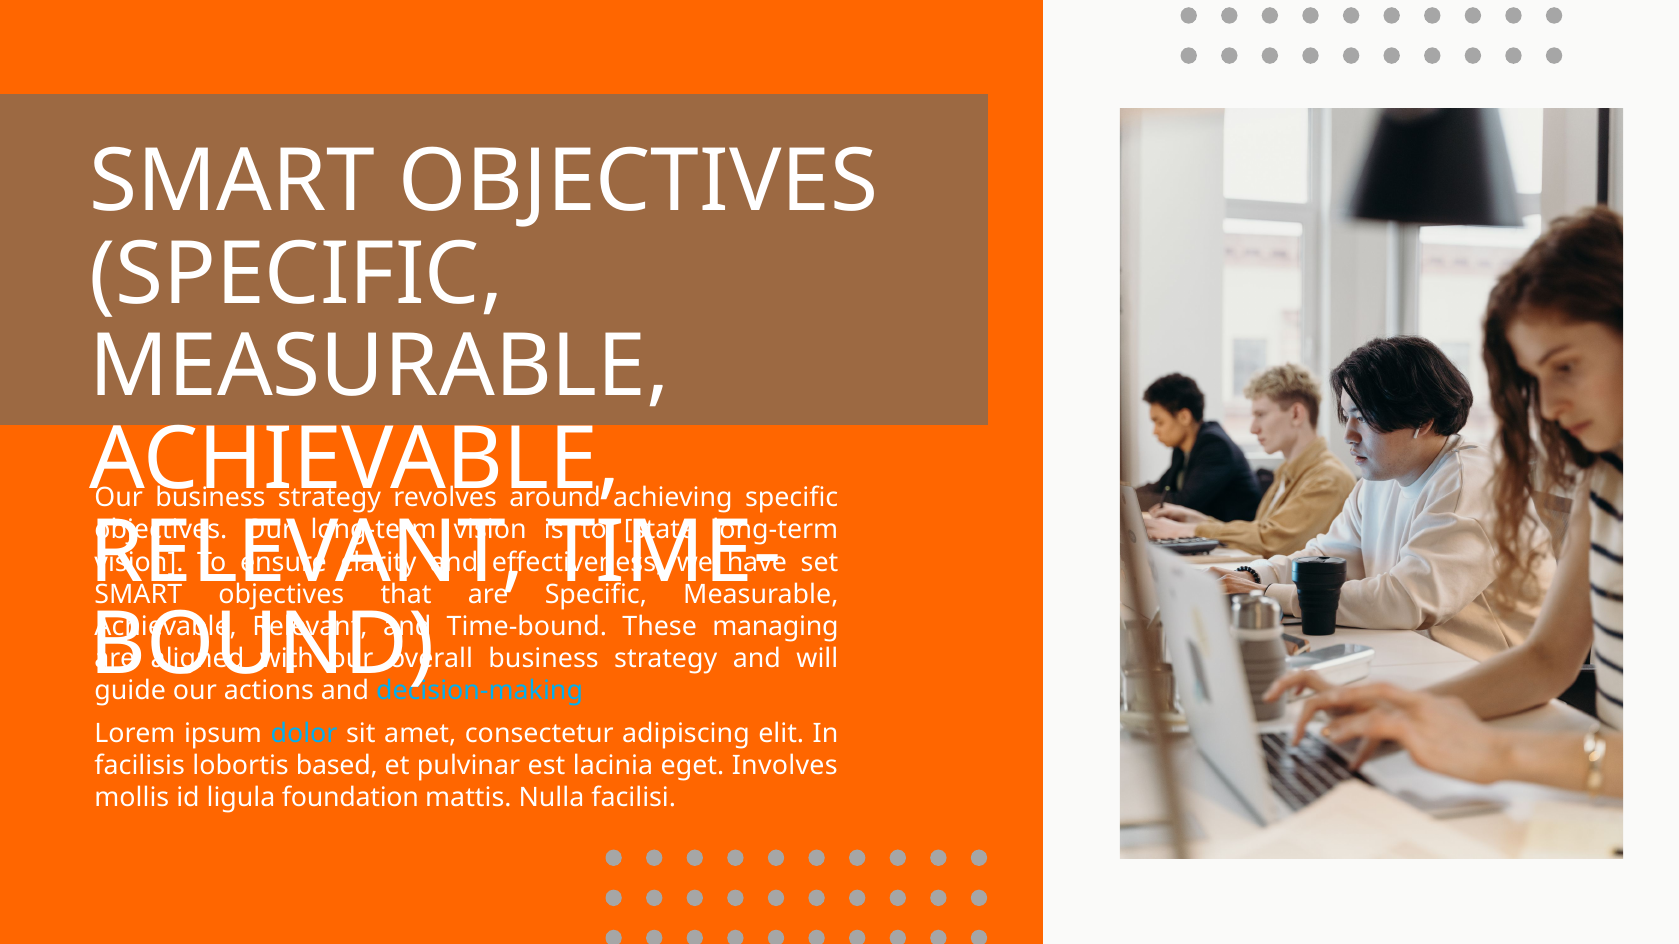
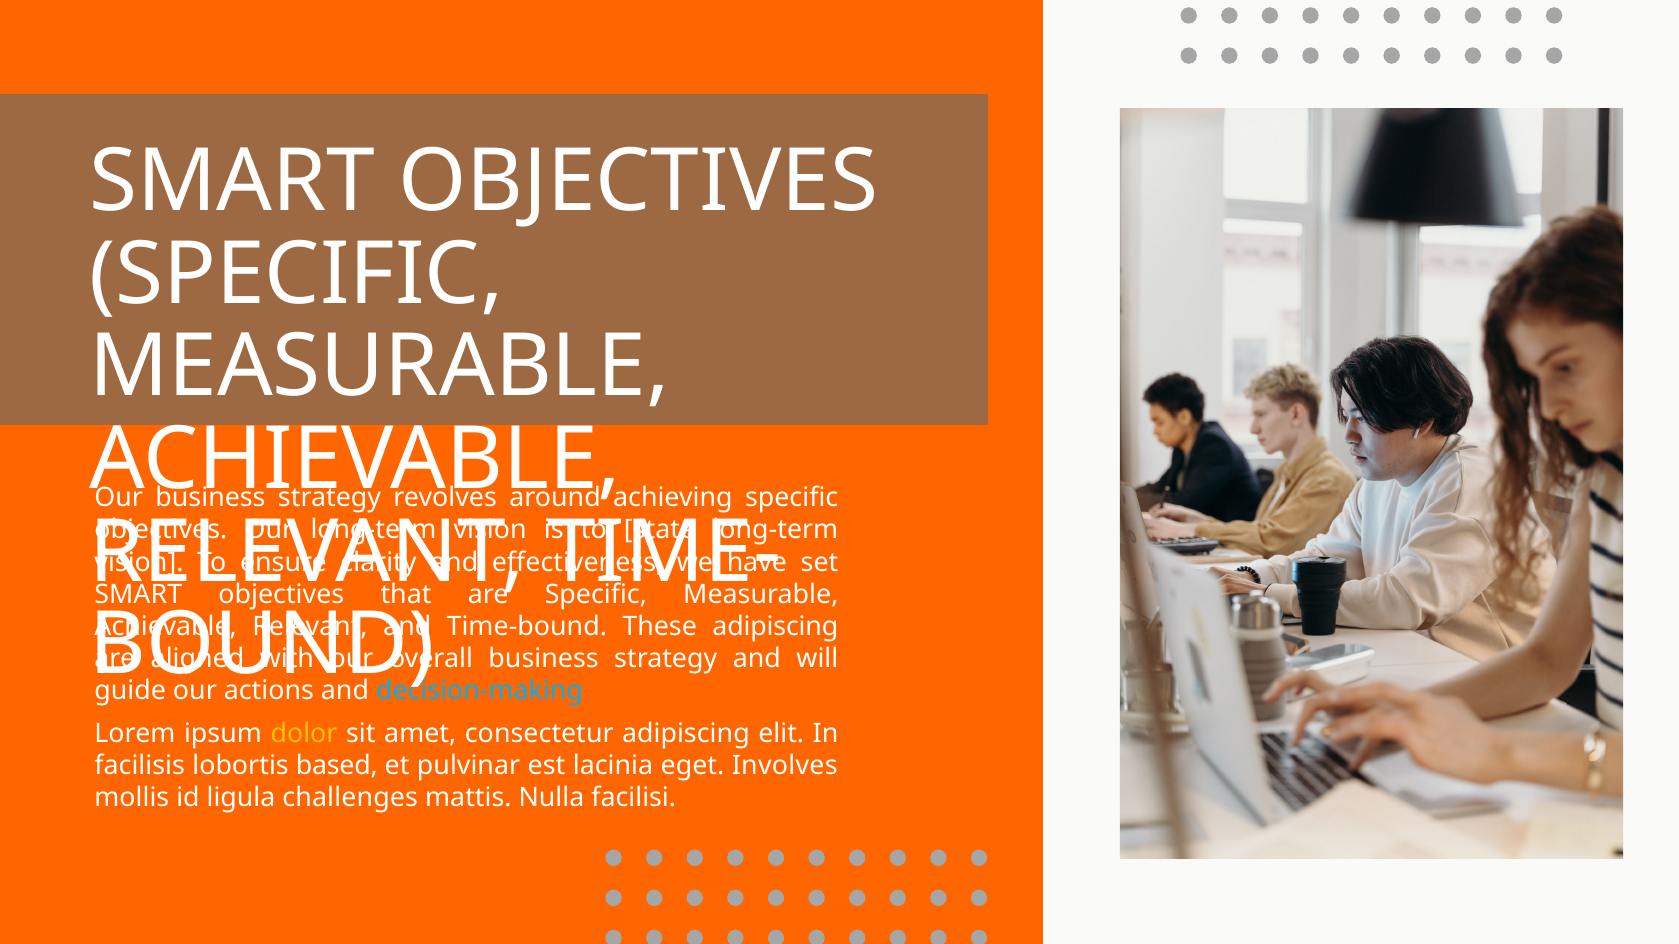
These managing: managing -> adipiscing (775, 627)
dolor colour: light blue -> yellow (304, 734)
foundation: foundation -> challenges (350, 798)
